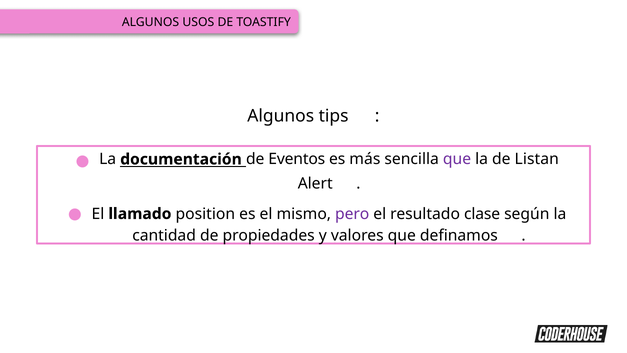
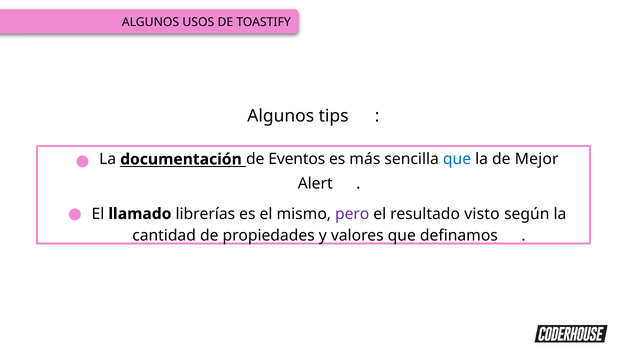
que colour: purple -> blue (457, 159)
Listan: Listan -> Mejor (537, 159)
position: position -> librerías (205, 214)
clase: clase -> visto (482, 214)
